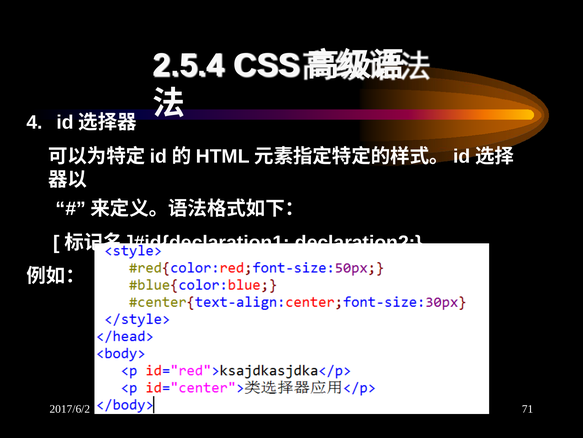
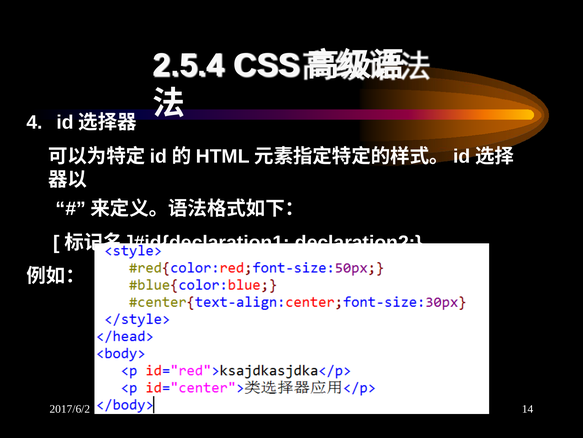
71: 71 -> 14 (528, 409)
